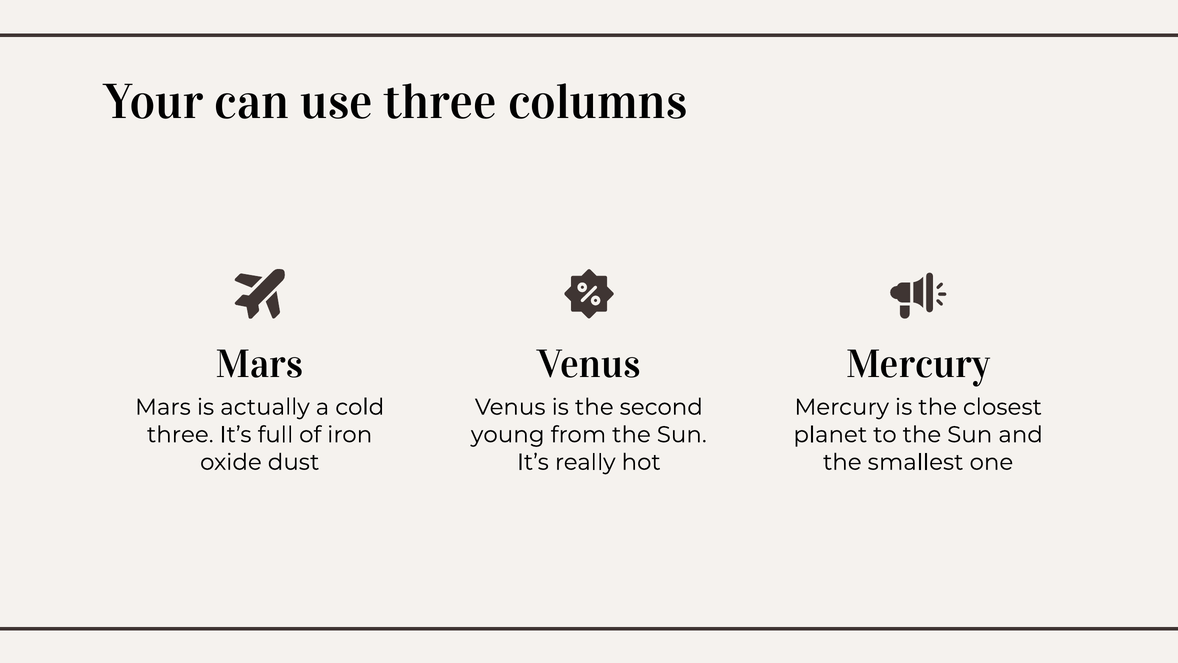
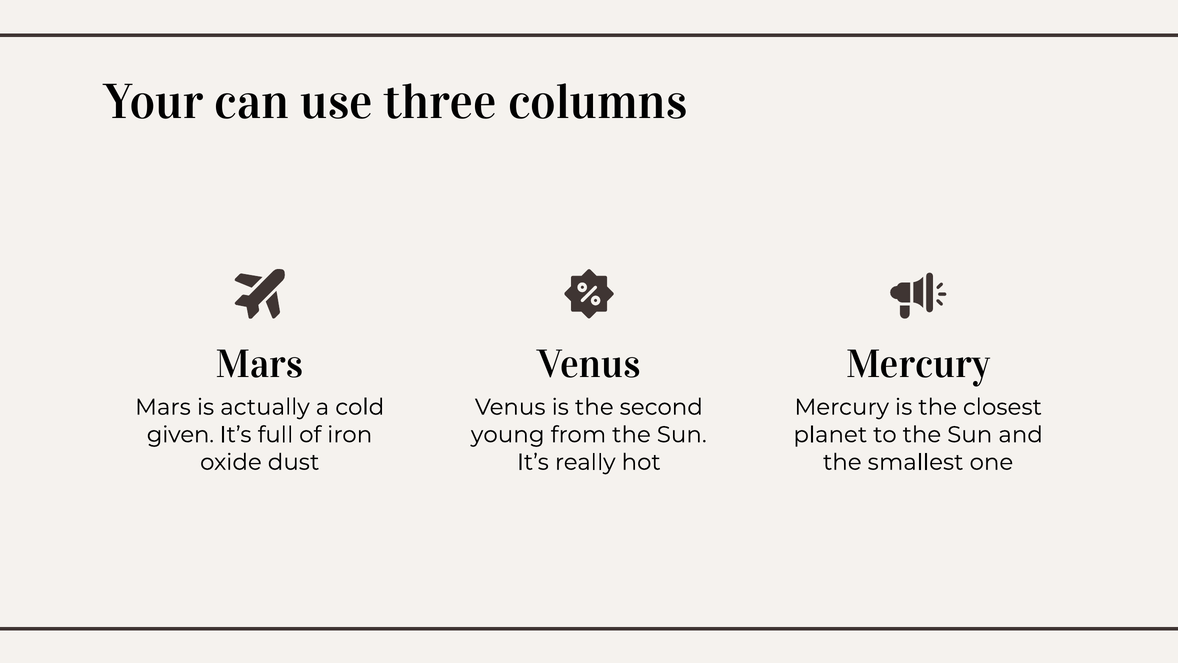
three: three -> given (180, 434)
